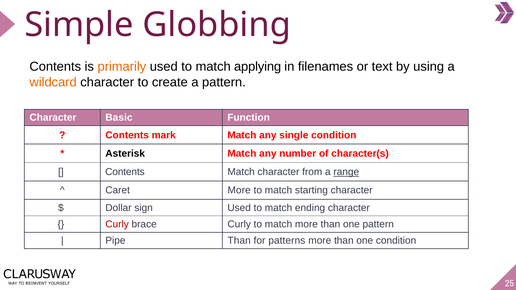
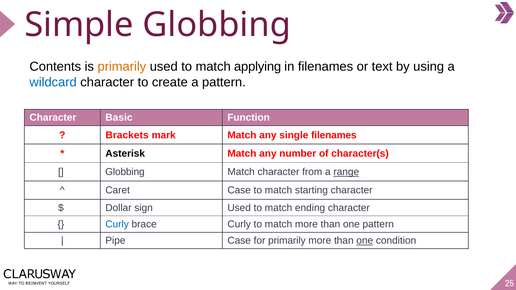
wildcard colour: orange -> blue (53, 82)
Contents: Contents -> Brackets (127, 135)
single condition: condition -> filenames (334, 135)
Contents: Contents -> Globbing (125, 172)
Caret More: More -> Case (239, 190)
Curly colour: red -> blue (117, 224)
Pipe Than: Than -> Case (239, 241)
for patterns: patterns -> primarily (287, 241)
one underline: none -> present (365, 241)
